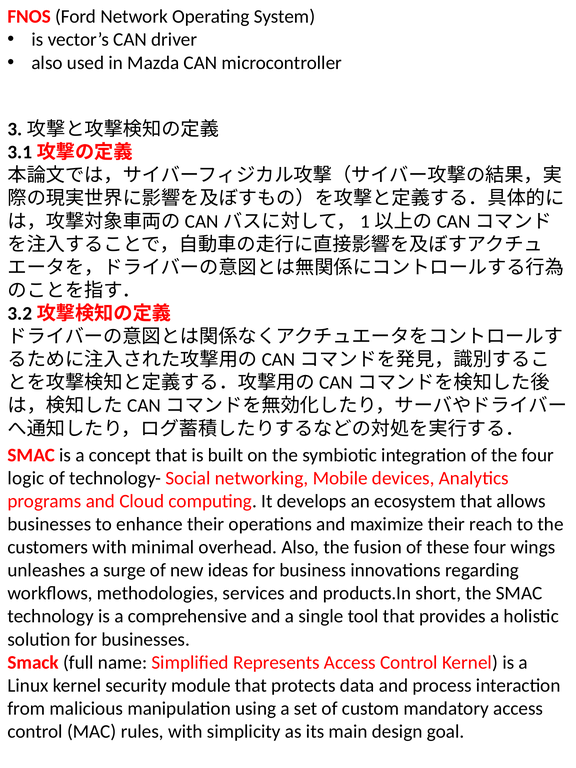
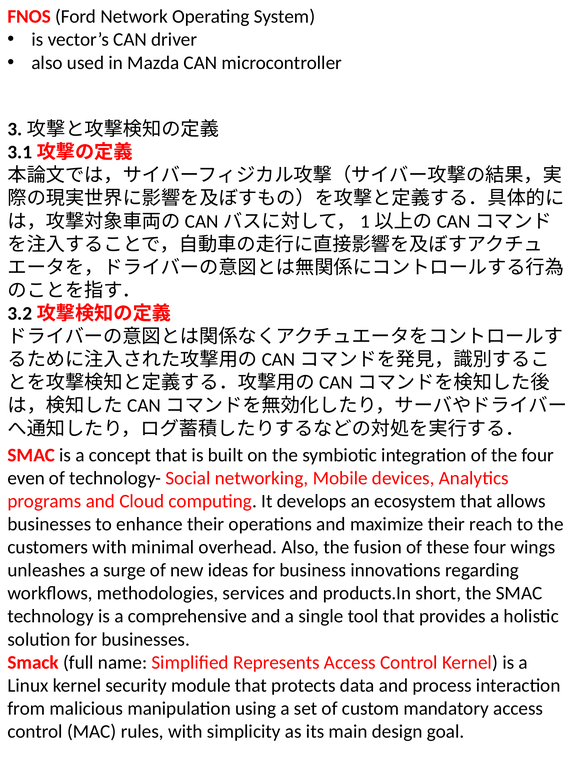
logic: logic -> even (26, 478)
